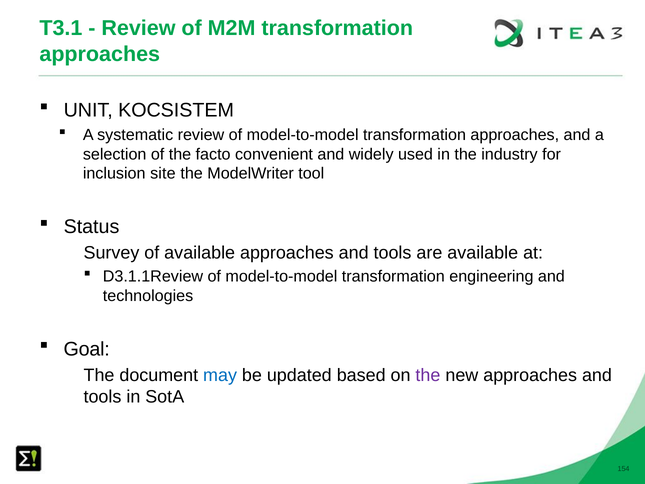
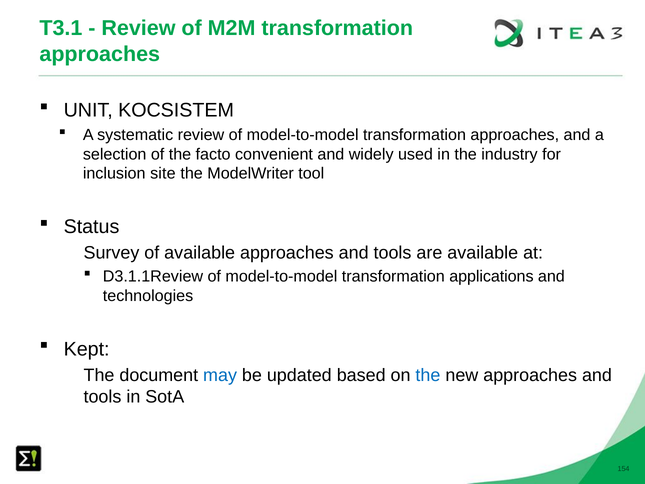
engineering: engineering -> applications (491, 276)
Goal: Goal -> Kept (87, 349)
the colour: purple -> blue (428, 375)
